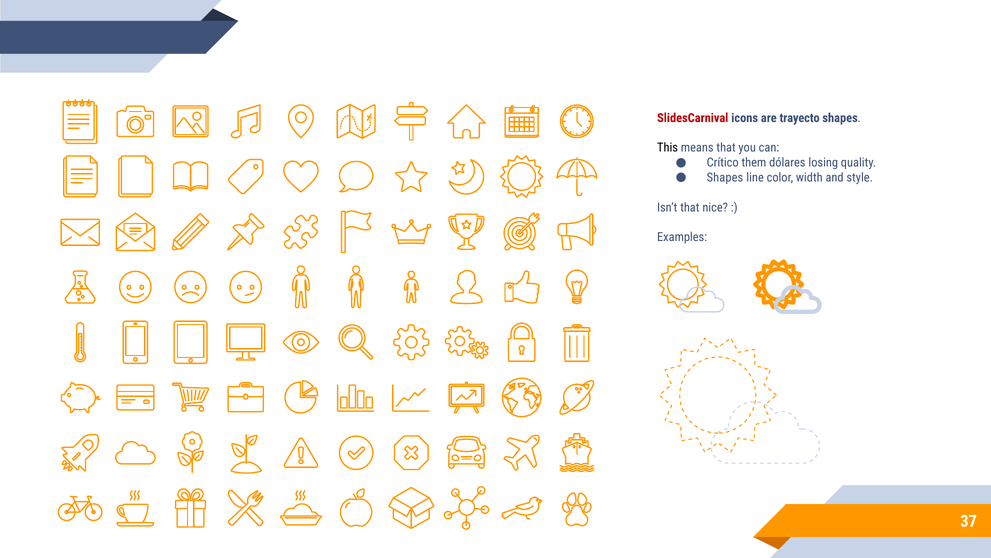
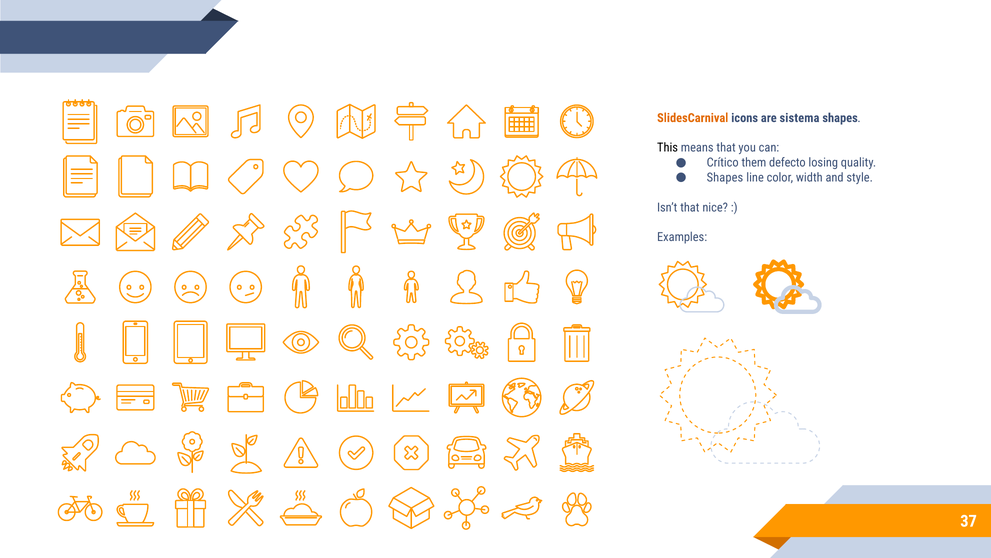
SlidesCarnival colour: red -> orange (693, 118)
trayecto: trayecto -> sistema (799, 118)
dólares: dólares -> defecto (787, 163)
